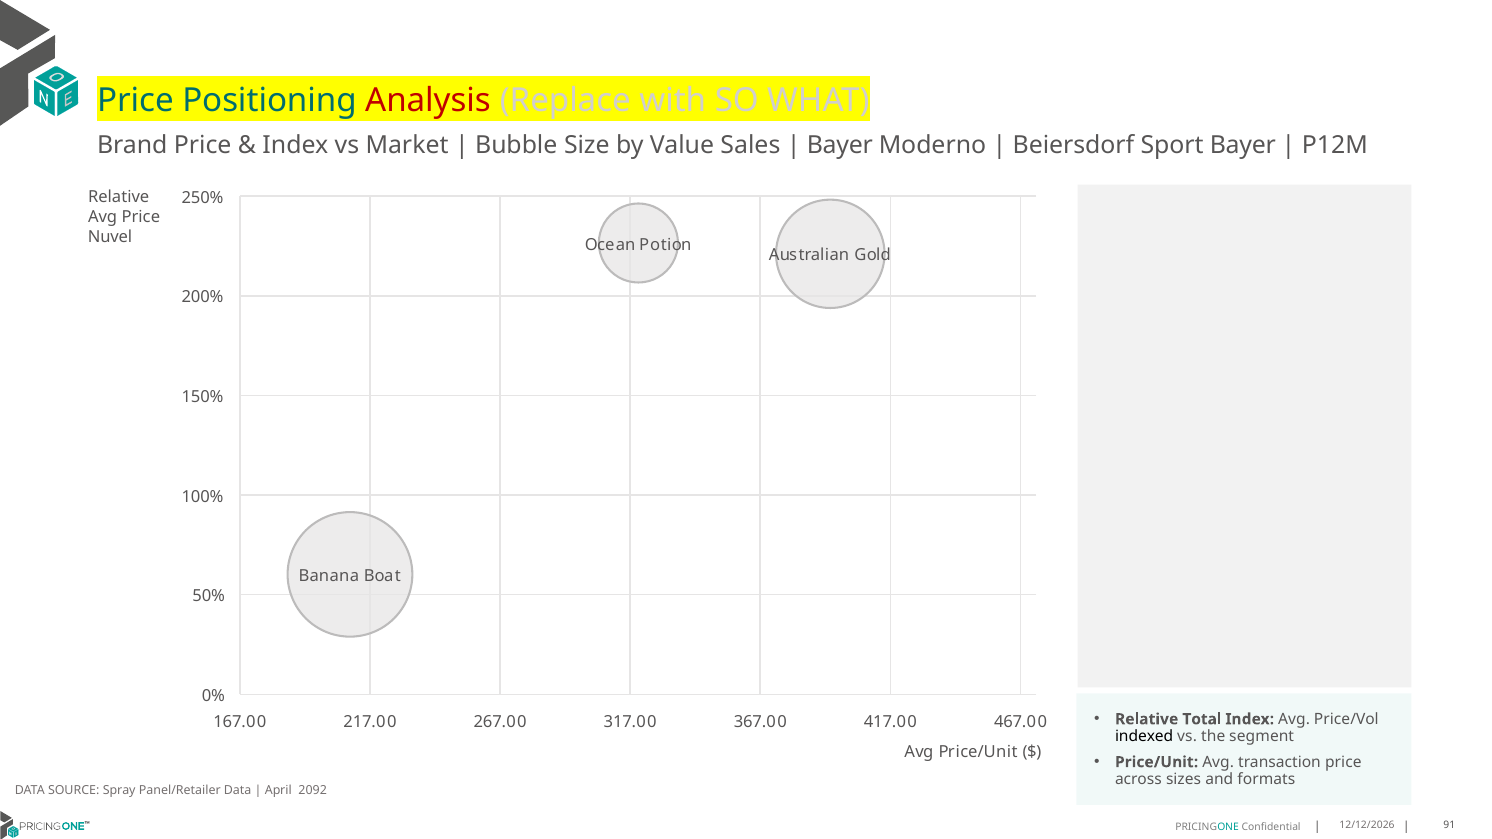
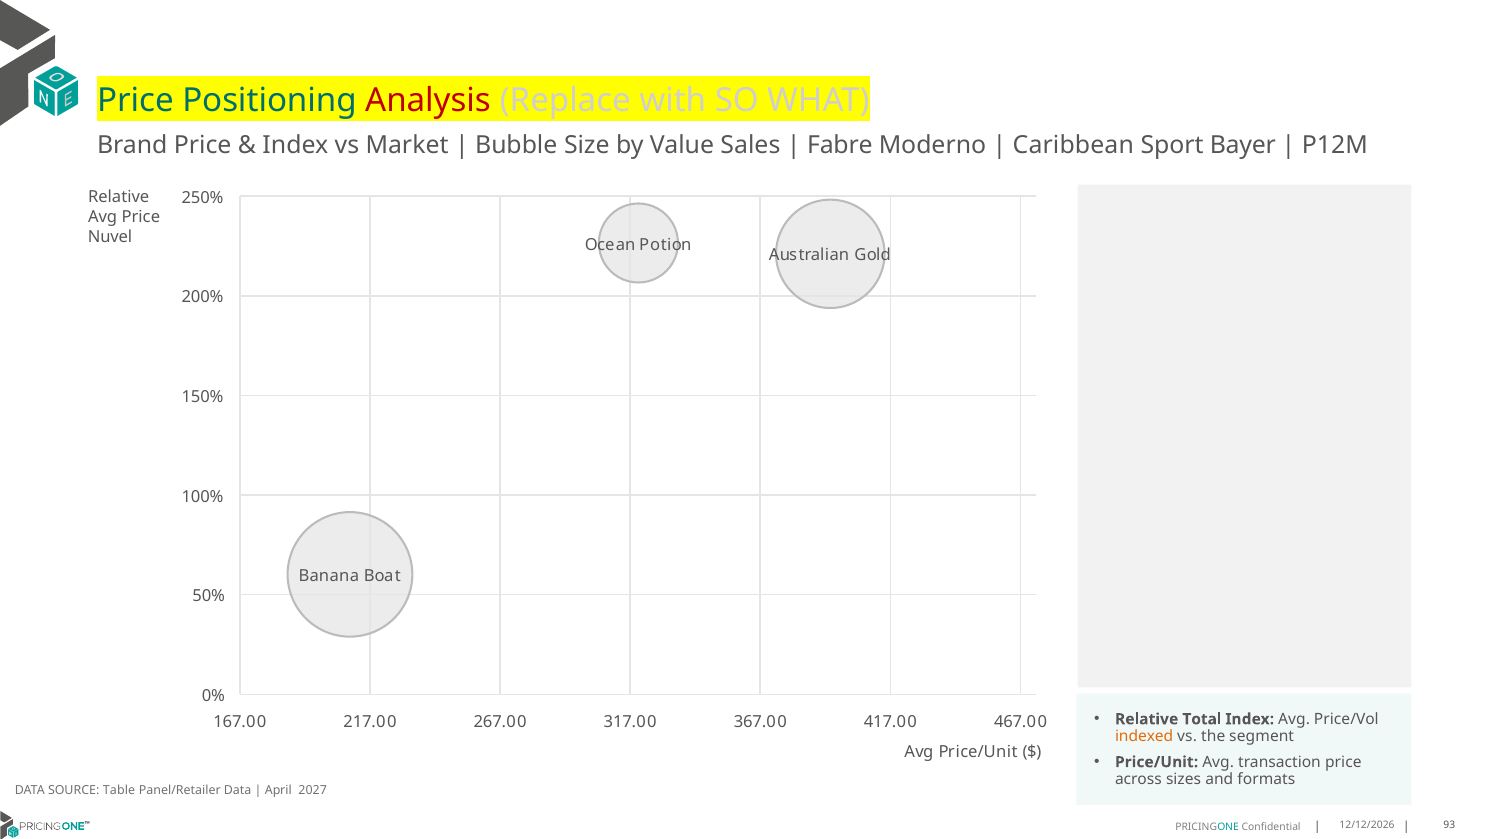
Bayer: Bayer -> Fabre (840, 145)
Beiersdorf: Beiersdorf -> Caribbean (1073, 145)
indexed colour: black -> orange (1144, 736)
Spray: Spray -> Table (119, 790)
2092: 2092 -> 2027 (313, 790)
91: 91 -> 93 (1449, 825)
